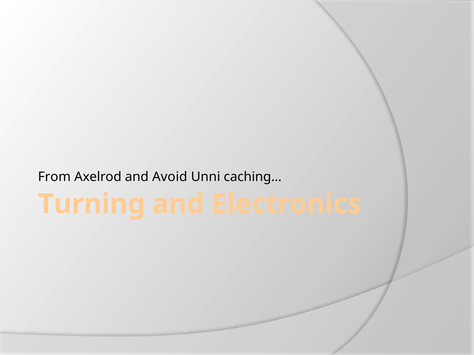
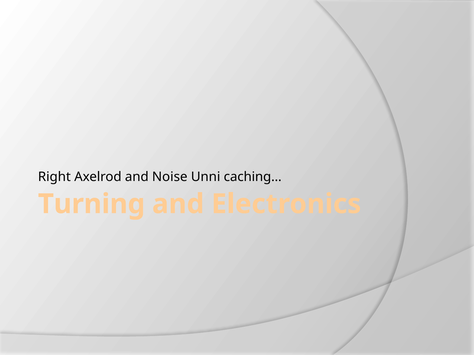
From: From -> Right (54, 177)
Avoid: Avoid -> Noise (170, 177)
